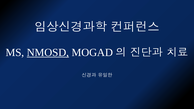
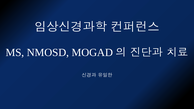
NMOSD underline: present -> none (48, 52)
